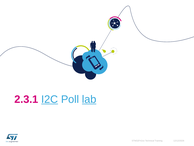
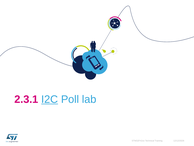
lab underline: present -> none (89, 99)
